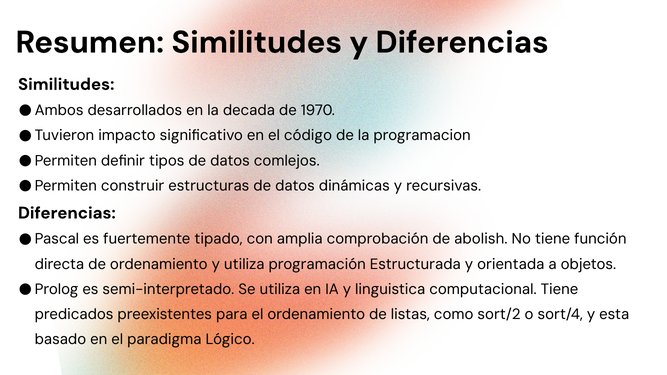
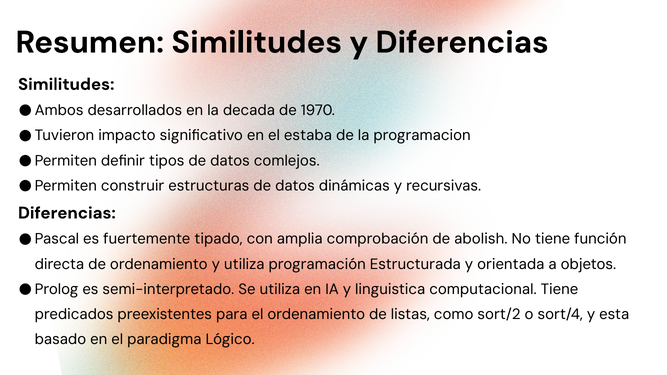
código: código -> estaba (308, 136)
